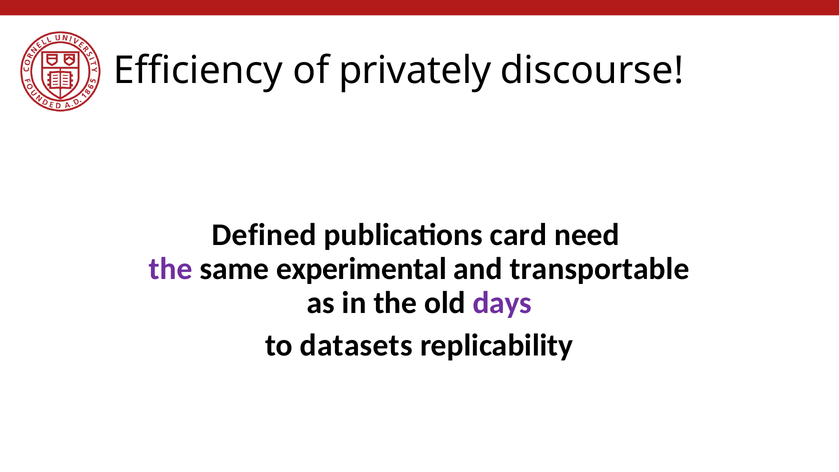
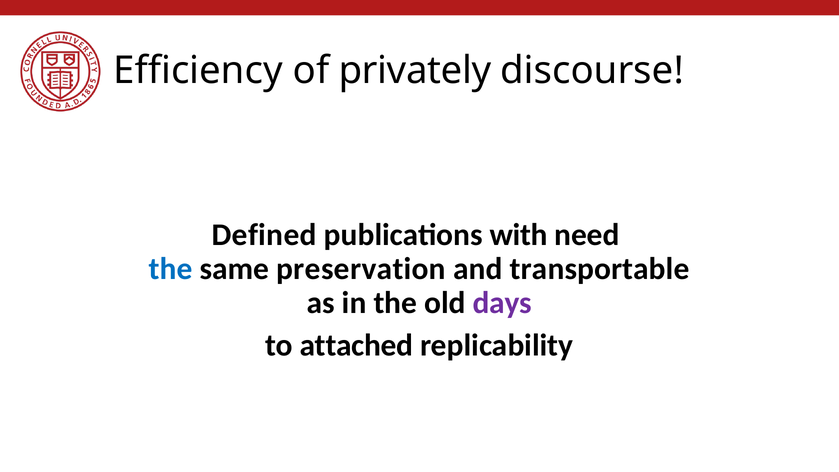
card: card -> with (519, 235)
the colour: purple -> blue (171, 269)
experimental: experimental -> preservation (361, 269)
datasets: datasets -> attached (357, 345)
